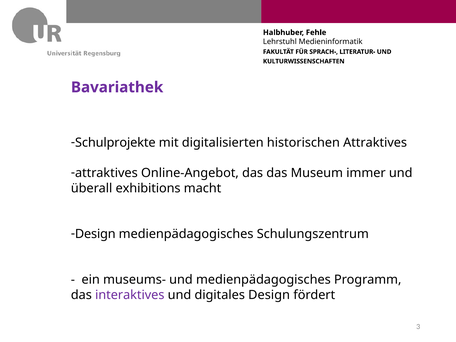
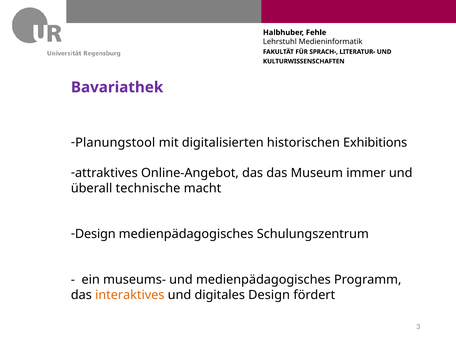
Schulprojekte: Schulprojekte -> Planungstool (115, 143)
historischen Attraktives: Attraktives -> Exhibitions (375, 143)
exhibitions: exhibitions -> technische (148, 188)
interaktives colour: purple -> orange (130, 295)
